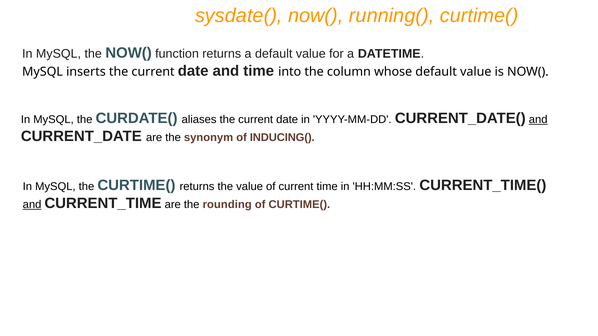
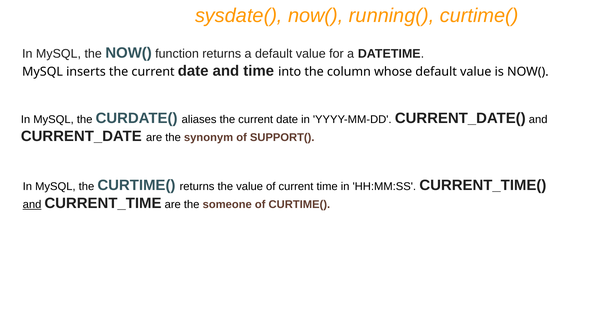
and underline: present -> none (538, 120)
INDUCING(: INDUCING( -> SUPPORT( (282, 138)
rounding: rounding -> someone (227, 205)
